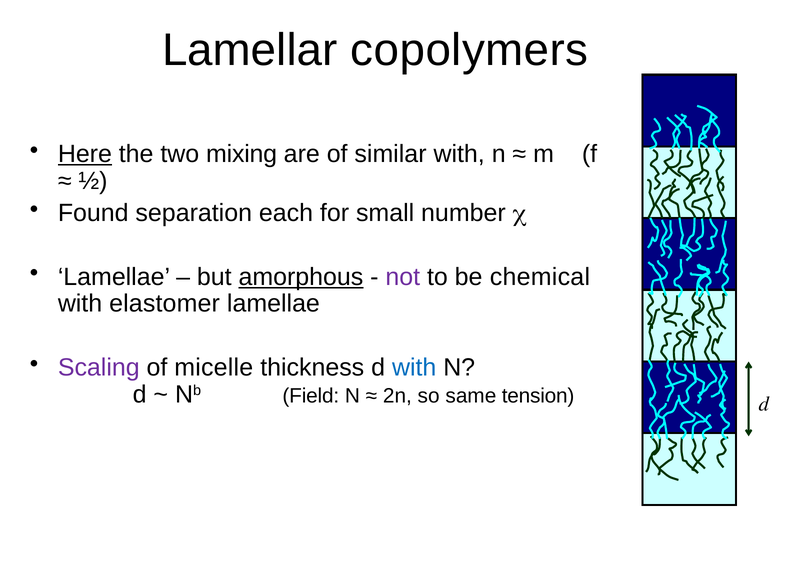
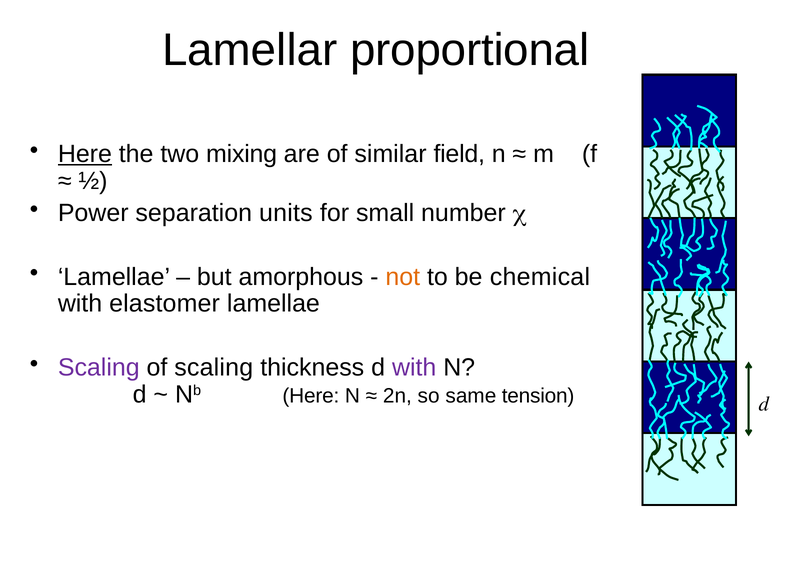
copolymers: copolymers -> proportional (470, 50)
similar with: with -> field (459, 154)
Found: Found -> Power (93, 213)
each: each -> units (286, 213)
amorphous underline: present -> none (301, 277)
not colour: purple -> orange (403, 277)
of micelle: micelle -> scaling (214, 368)
with colour: blue -> purple (414, 368)
Nb Field: Field -> Here (311, 396)
